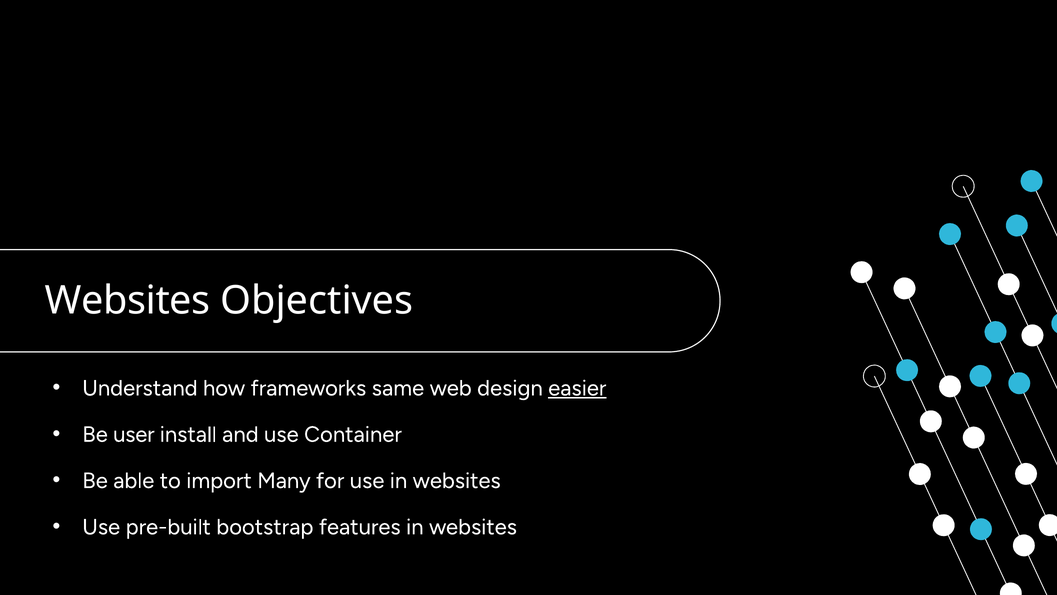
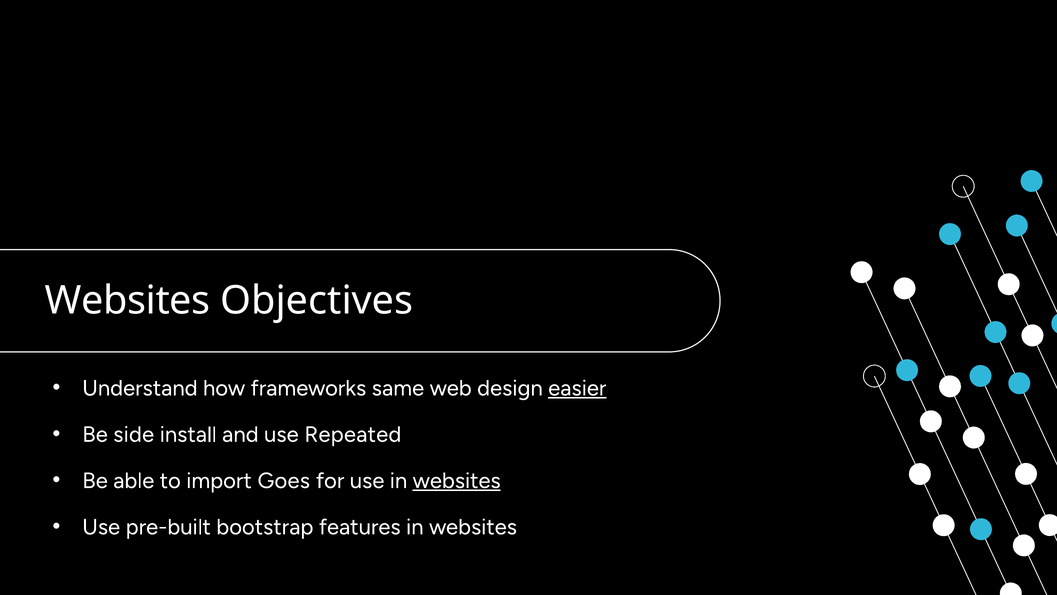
user: user -> side (134, 434)
Container: Container -> Repeated (353, 434)
Many: Many -> Goes (284, 480)
websites underline: none -> present (457, 480)
